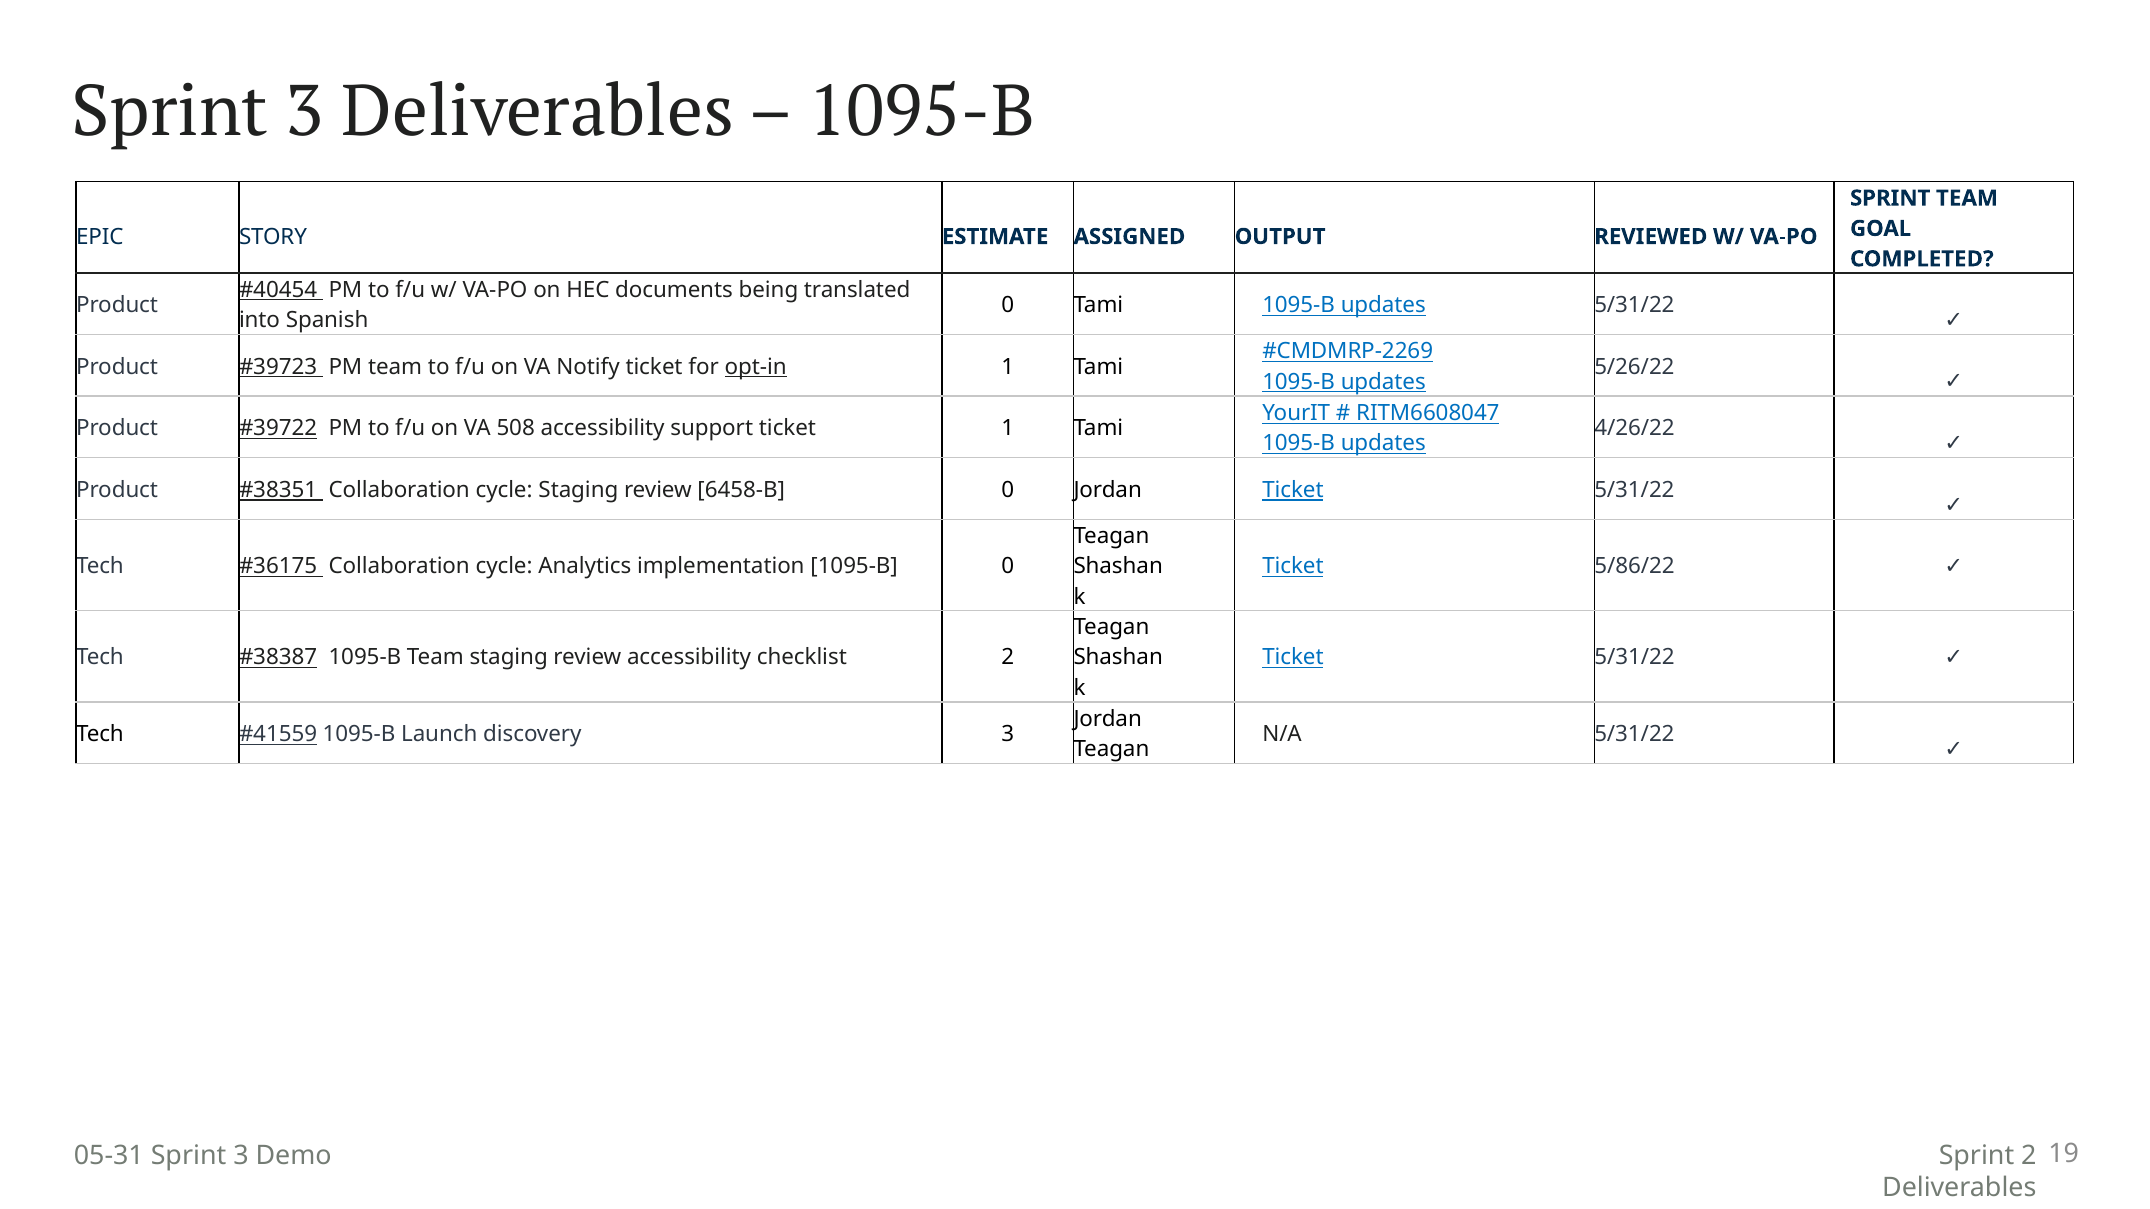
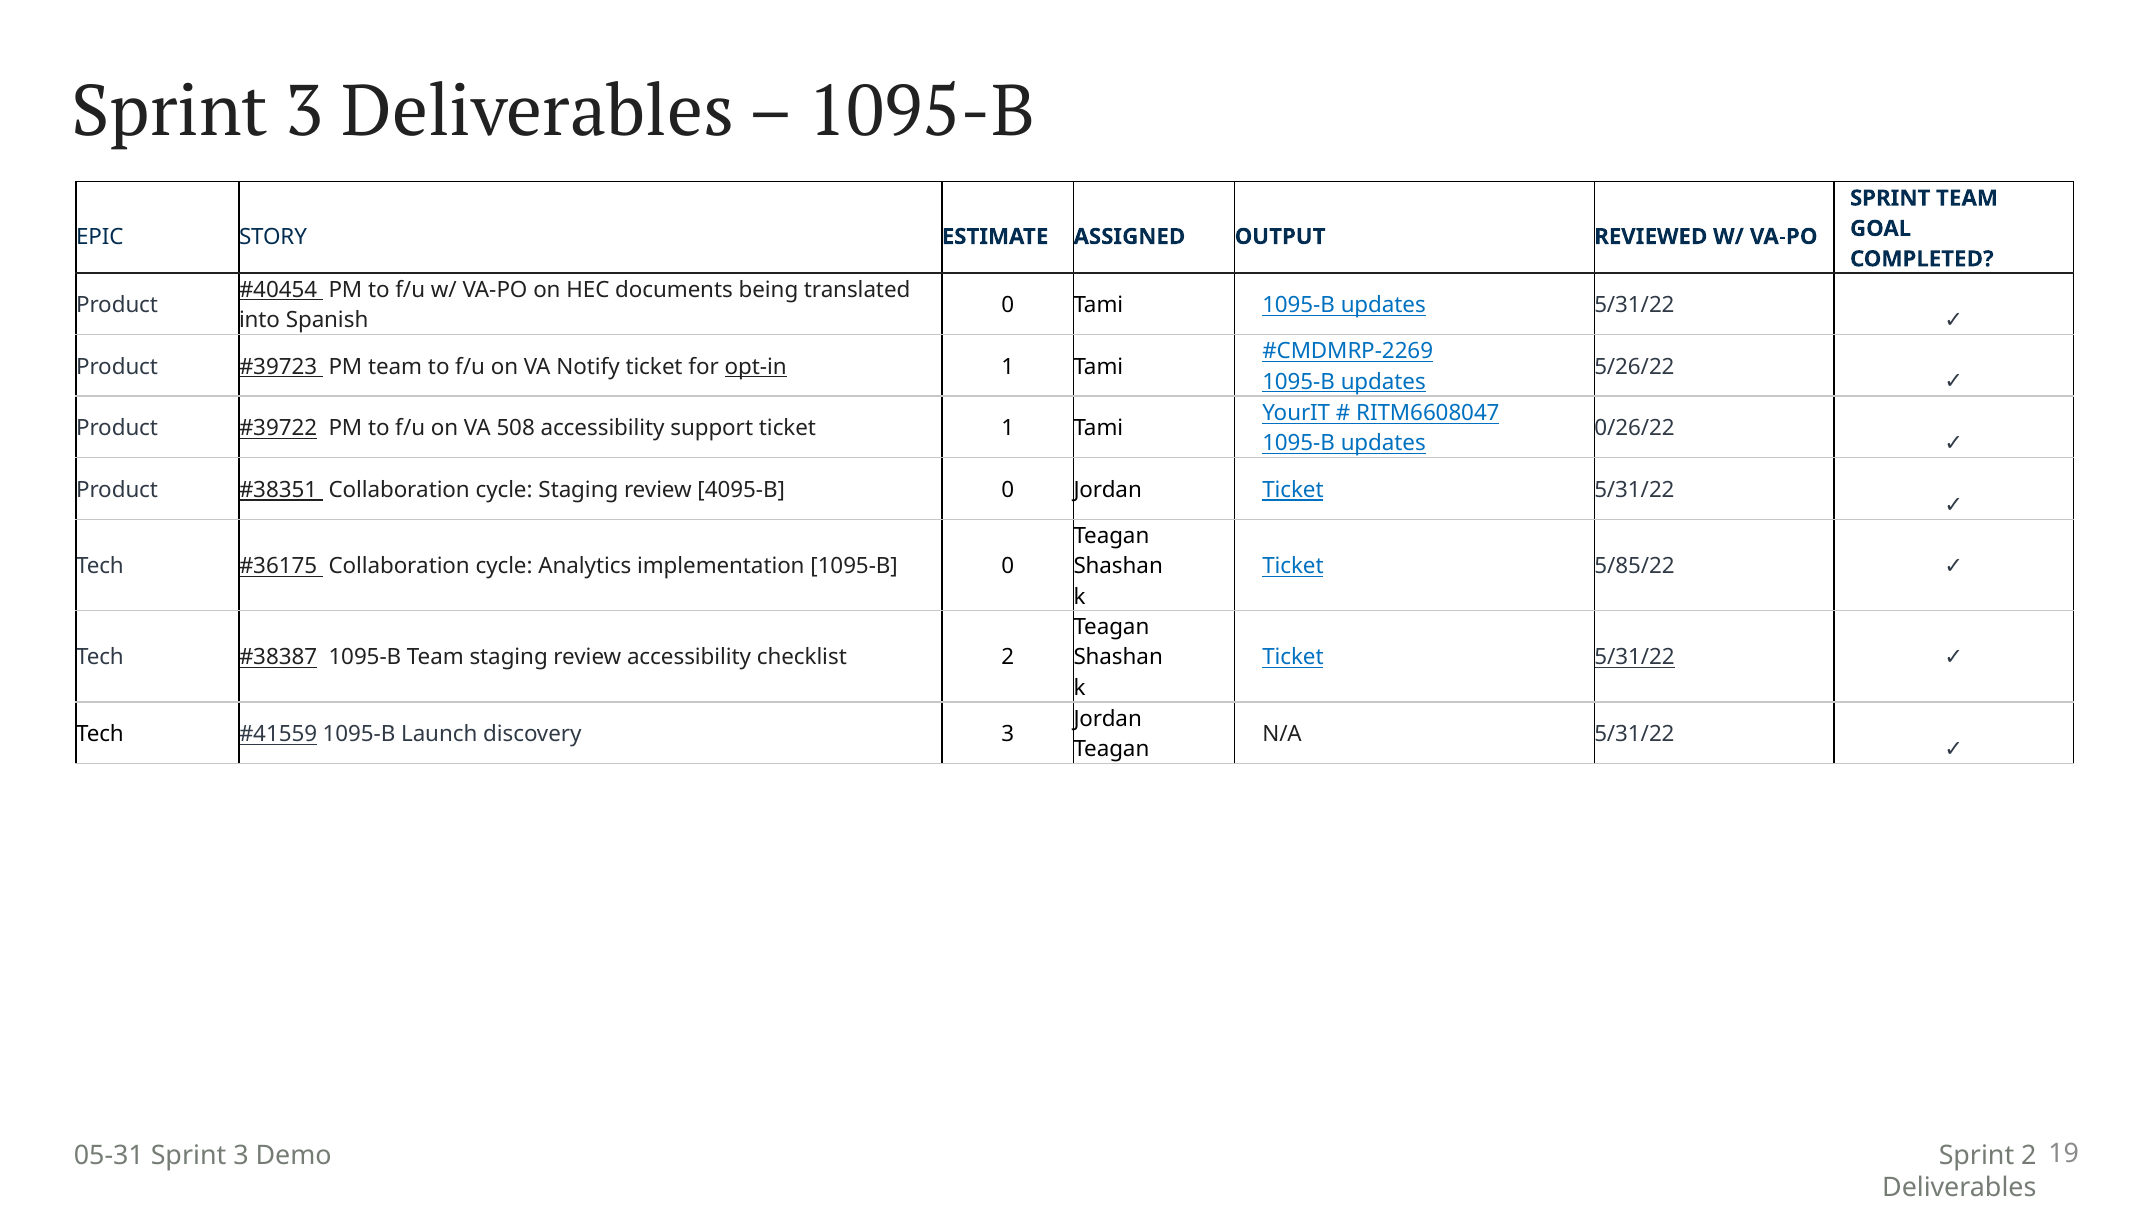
4/26/22: 4/26/22 -> 0/26/22 (1634, 428)
6458-B: 6458-B -> 4095-B (741, 490)
5/86/22: 5/86/22 -> 5/85/22 (1634, 566)
5/31/22 underline: none -> present (1634, 658)
